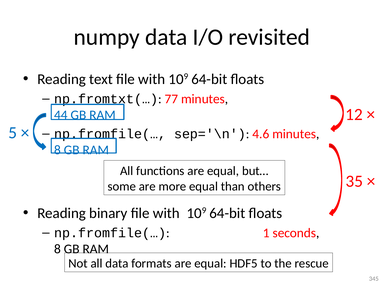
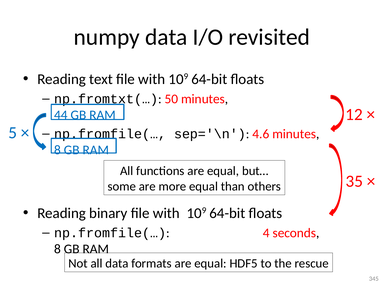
77: 77 -> 50 (171, 99)
1: 1 -> 4 (266, 233)
